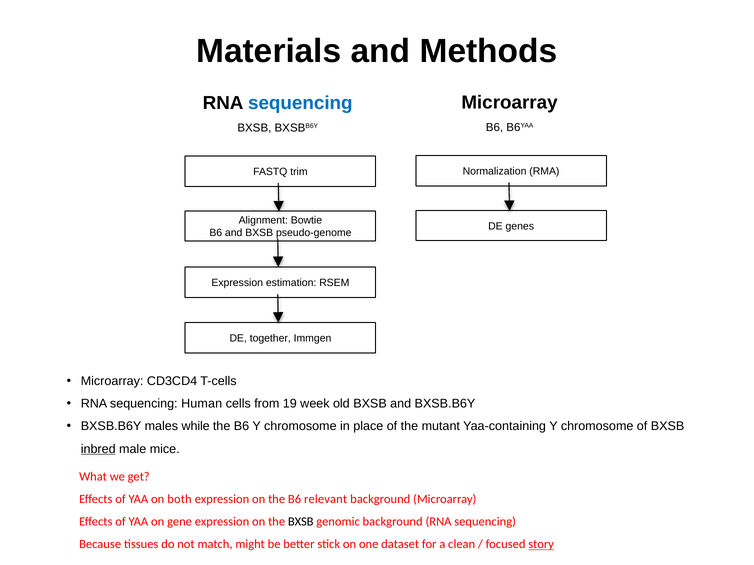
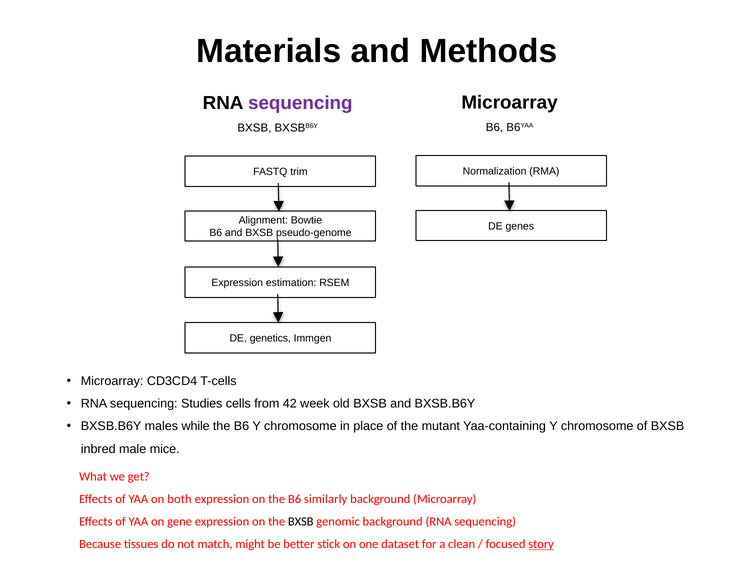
sequencing colour: blue -> purple (300, 103)
together: together -> genetics (270, 339)
Human: Human -> Studies (202, 404)
19: 19 -> 42 (290, 404)
inbred underline: present -> none (98, 449)
relevant: relevant -> similarly (326, 499)
